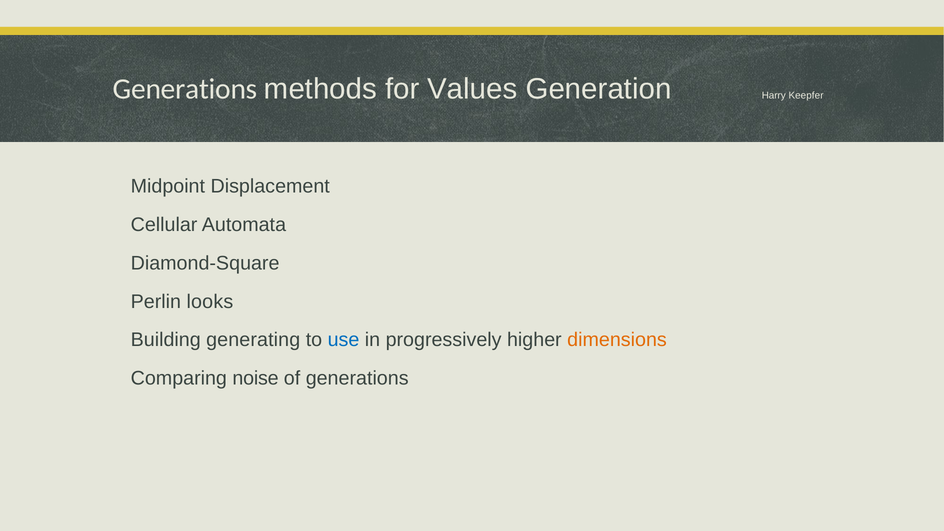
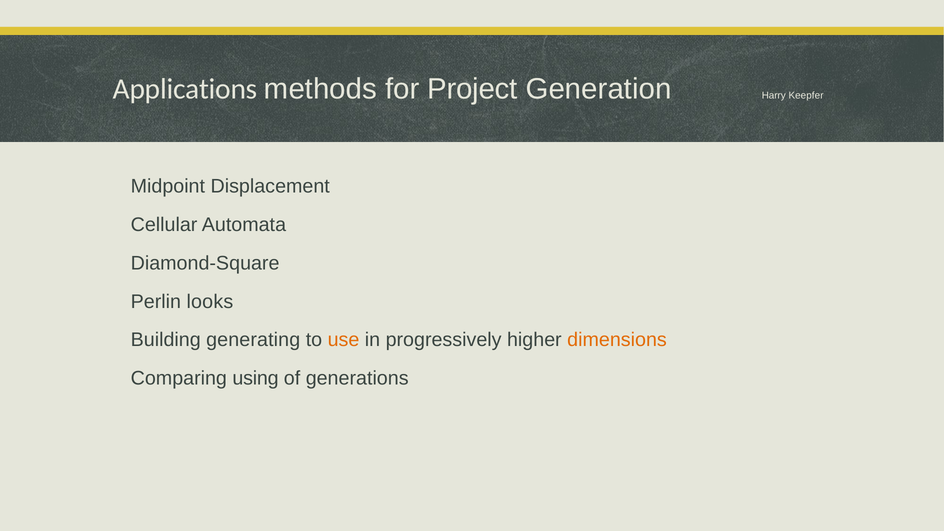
Generations: Generations -> Applications (185, 89)
Values: Values -> Project (472, 89)
use colour: blue -> orange (344, 340)
noise: noise -> using (256, 378)
